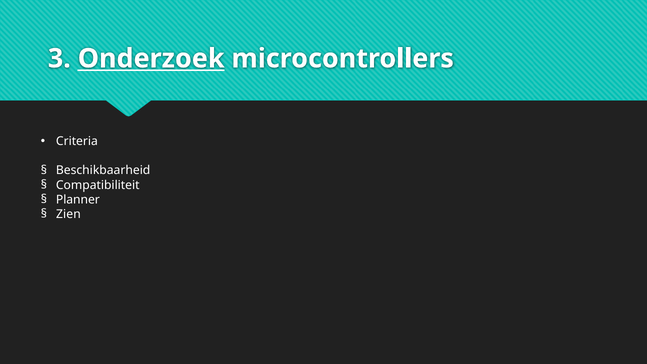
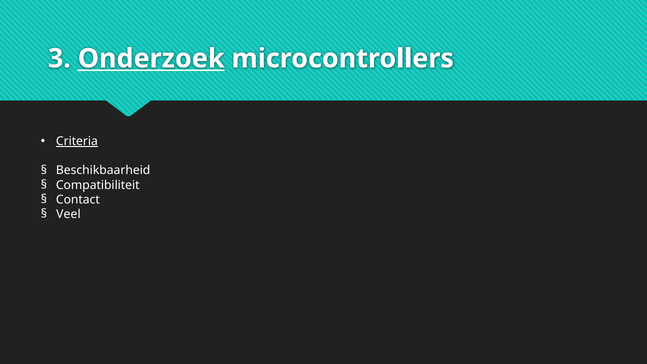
Criteria underline: none -> present (77, 141)
Planner: Planner -> Contact (78, 200)
Zien: Zien -> Veel (68, 214)
